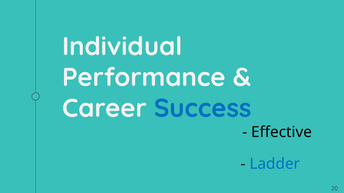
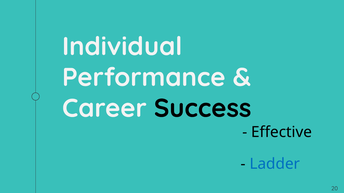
Success colour: blue -> black (203, 109)
